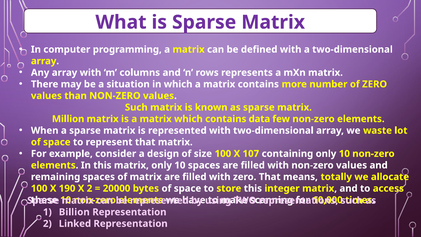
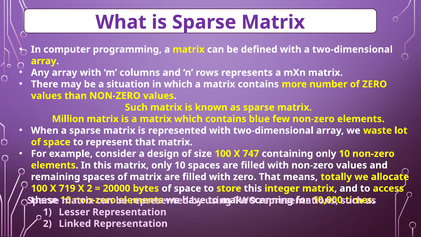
data: data -> blue (259, 119)
107: 107 -> 747 (251, 154)
190: 190 -> 719 (67, 188)
Billion: Billion -> Lesser (74, 212)
